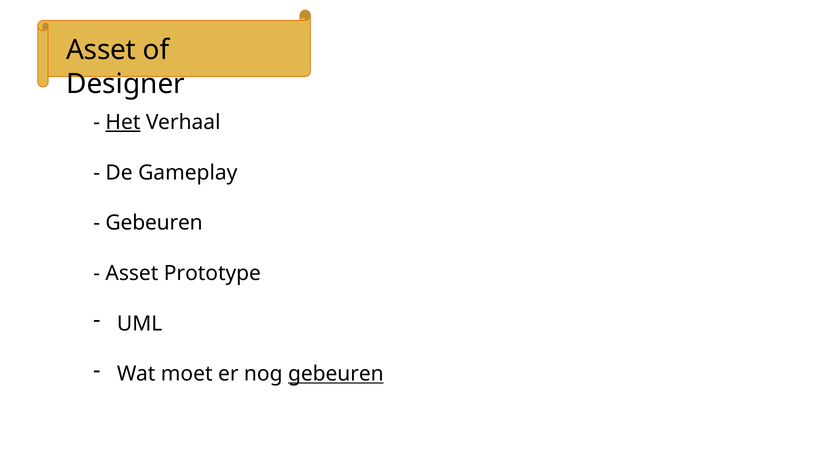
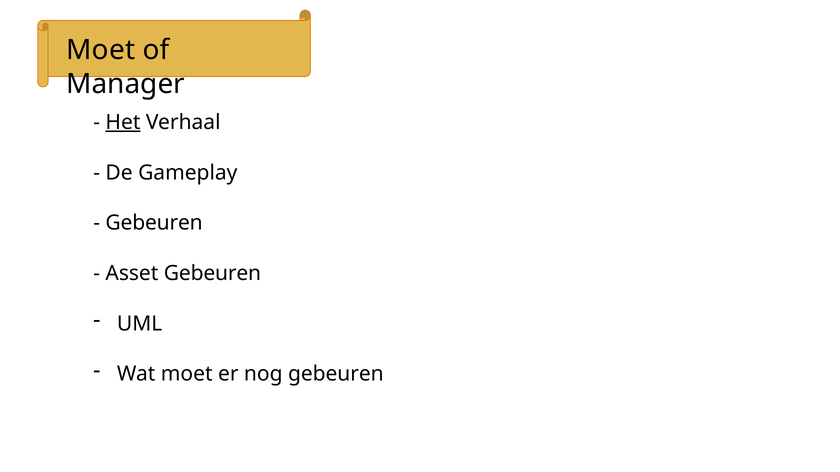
Asset: Asset -> Moet (101, 50)
Designer: Designer -> Manager (126, 84)
Asset Prototype: Prototype -> Gebeuren (212, 274)
gebeuren underline: present -> none (336, 374)
